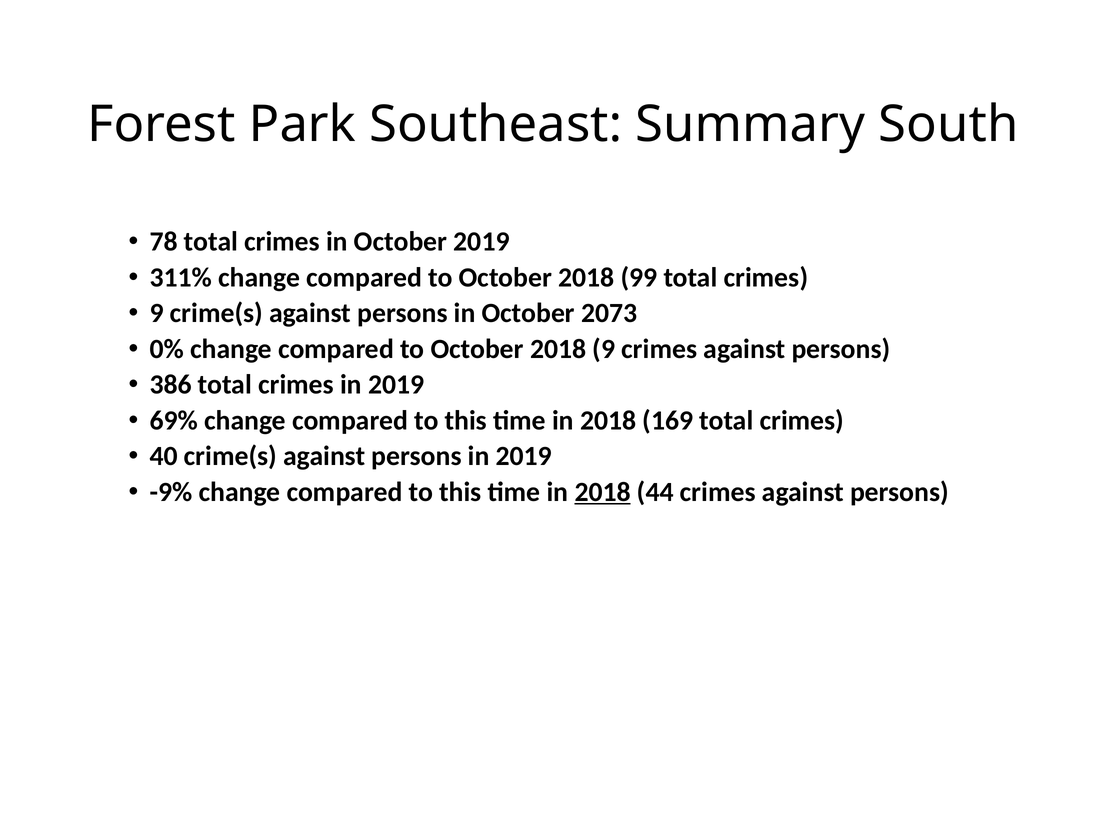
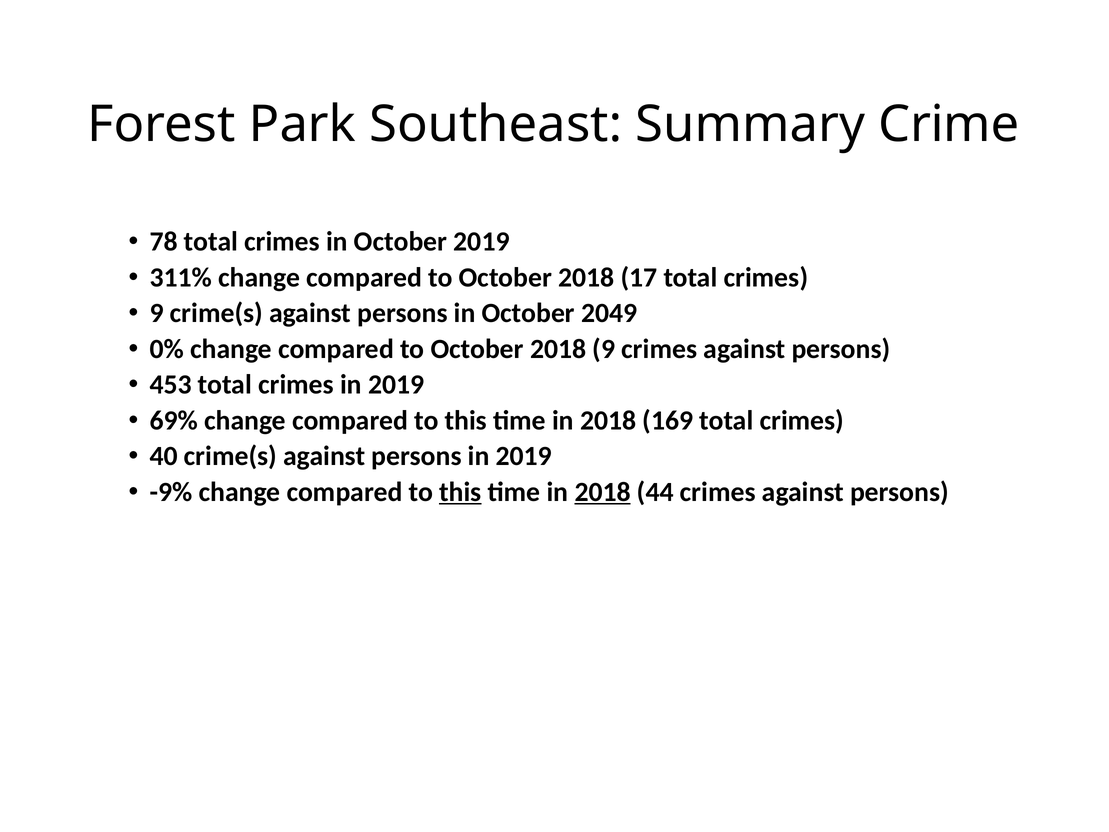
South: South -> Crime (949, 124)
99: 99 -> 17 (639, 277)
2073: 2073 -> 2049 (609, 313)
386: 386 -> 453 (171, 385)
this underline: none -> present (460, 492)
